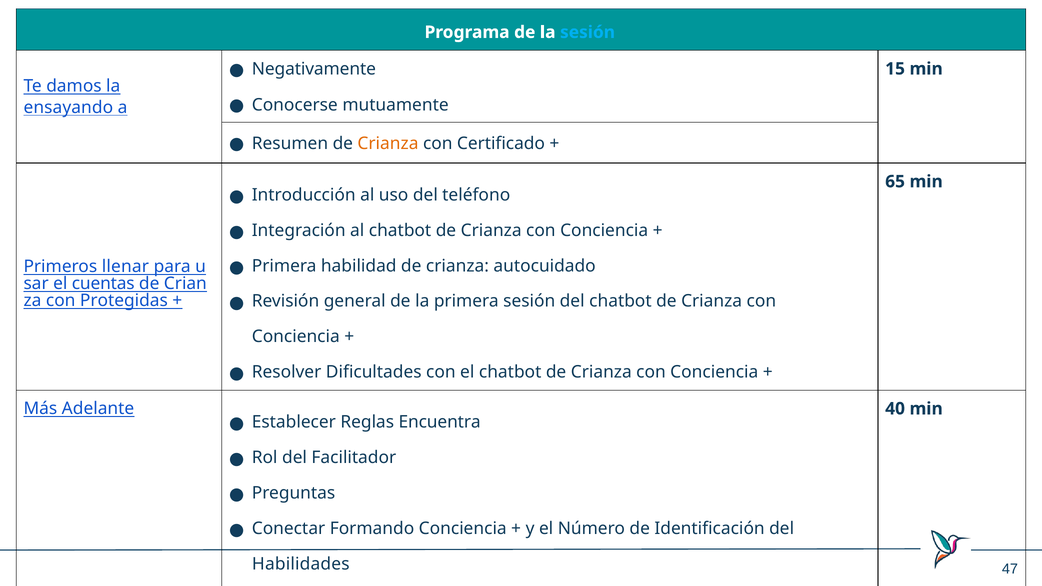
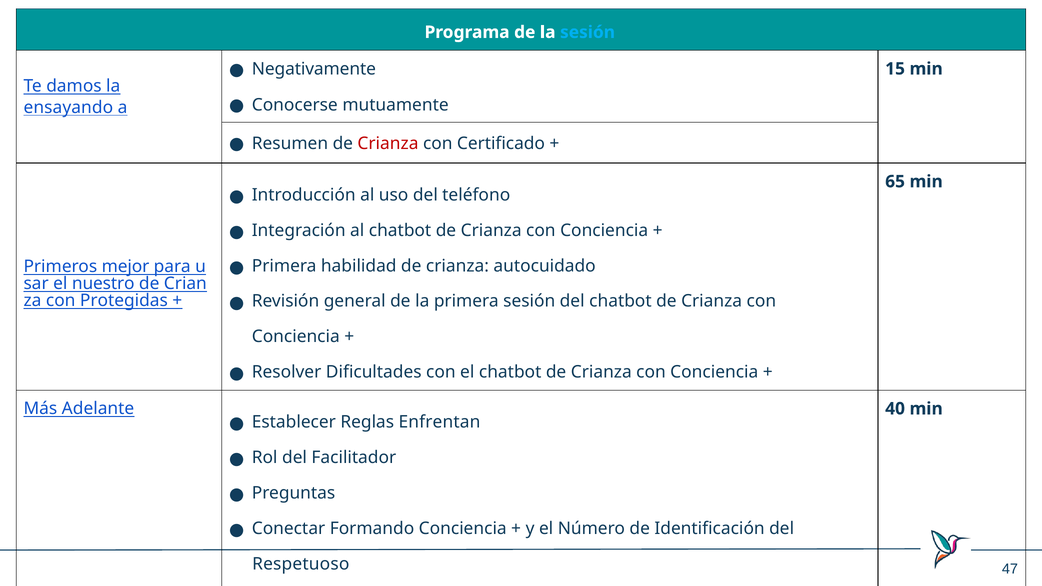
Crianza colour: orange -> red (388, 143)
llenar: llenar -> mejor (126, 267)
cuentas: cuentas -> nuestro (103, 284)
Encuentra: Encuentra -> Enfrentan (439, 422)
Habilidades: Habilidades -> Respetuoso (301, 564)
